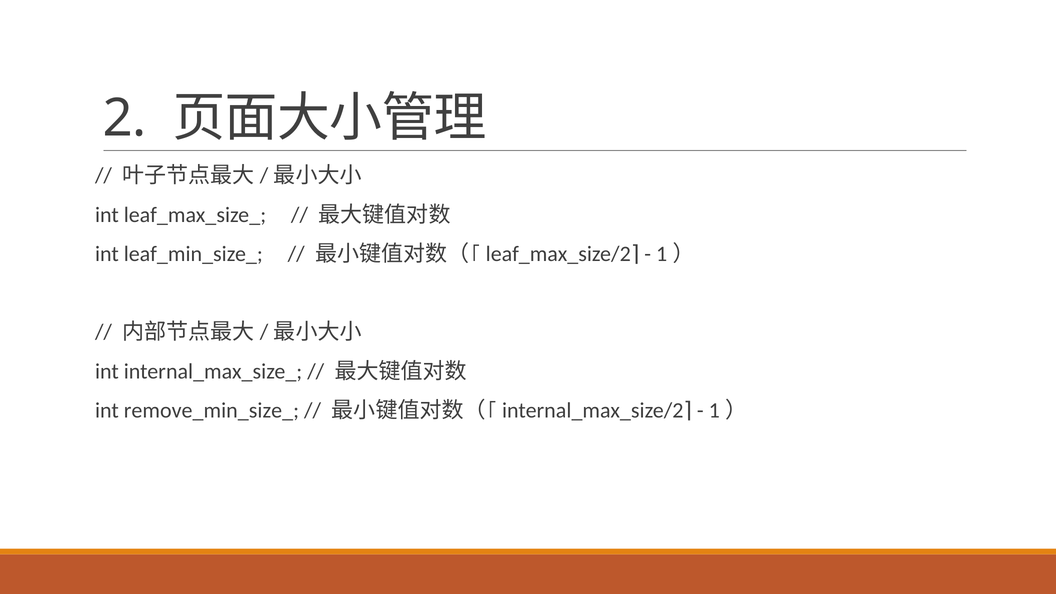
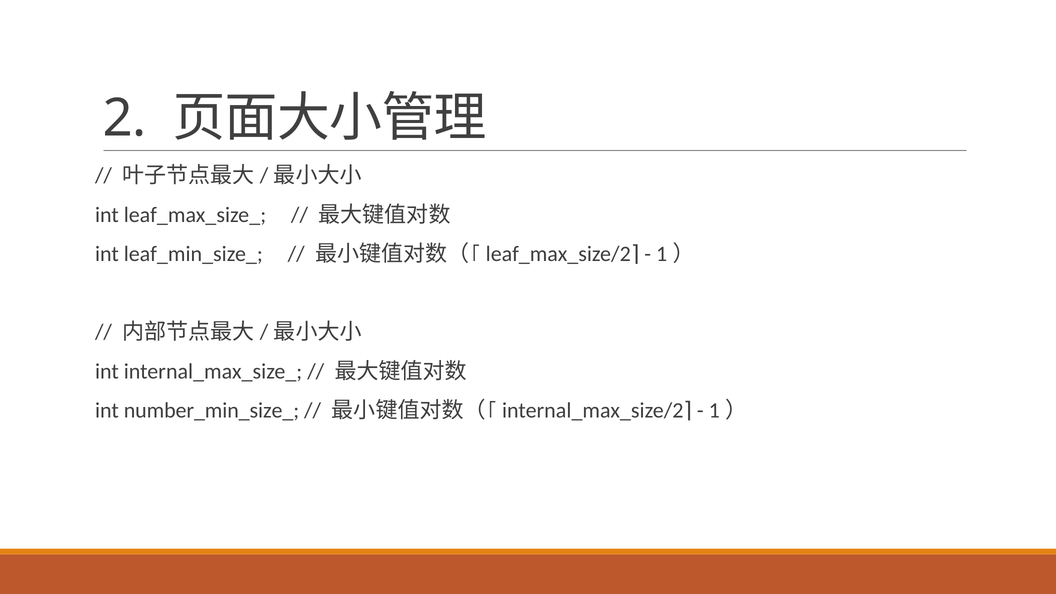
remove_min_size_: remove_min_size_ -> number_min_size_ (211, 411)
